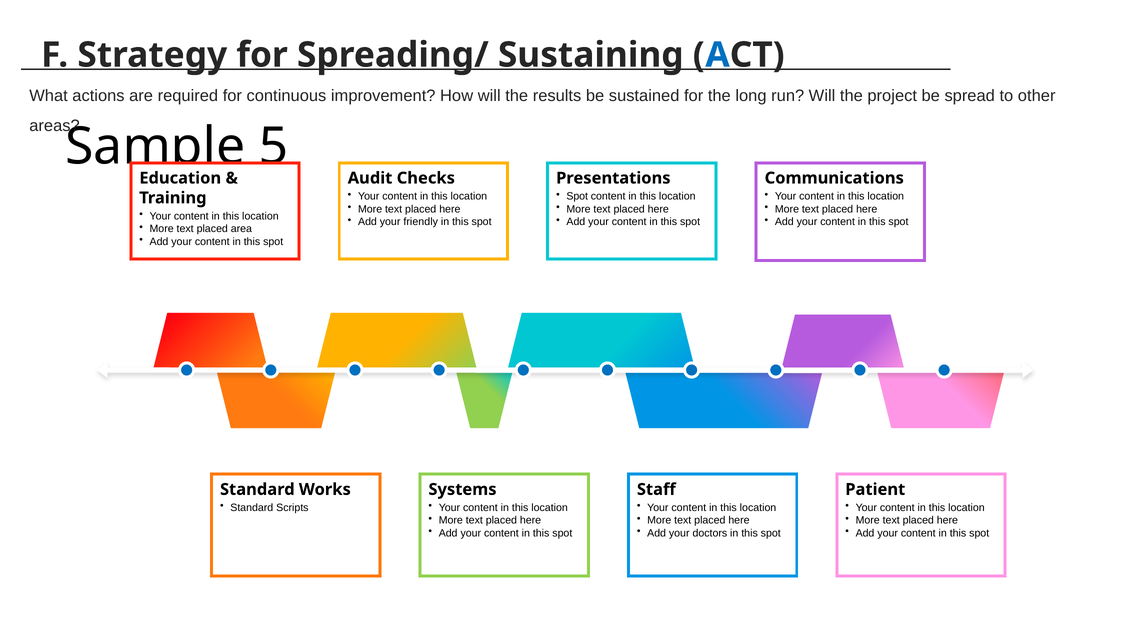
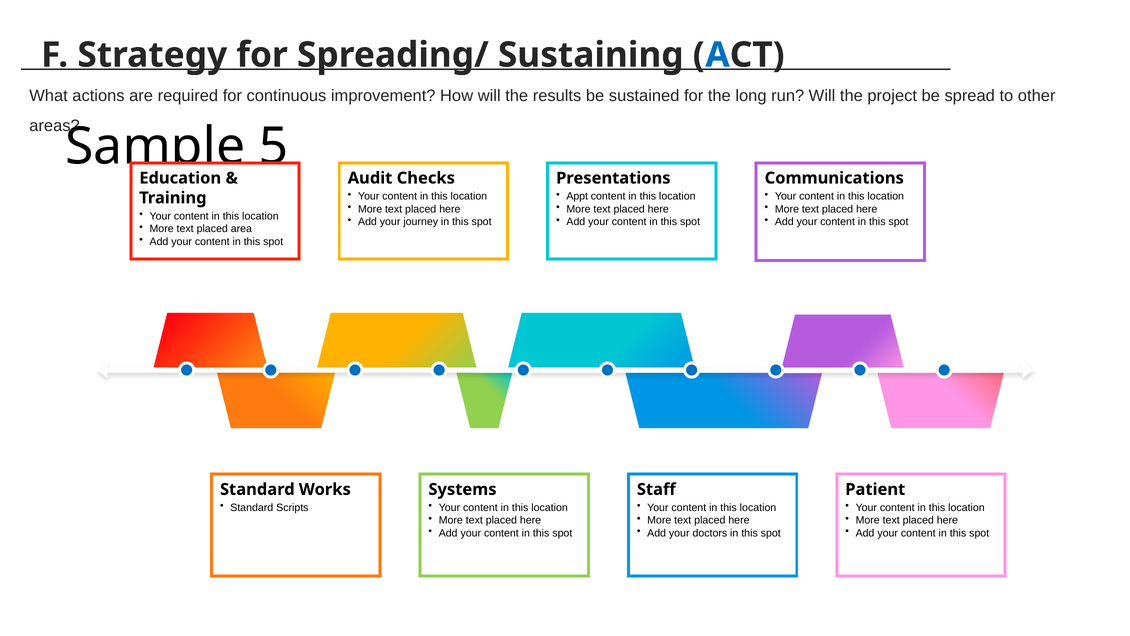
Spot: Spot -> Appt (577, 196)
friendly: friendly -> journey (421, 222)
